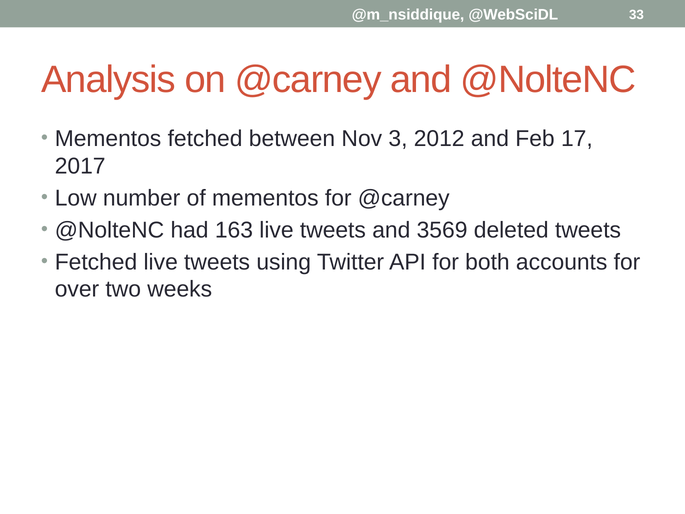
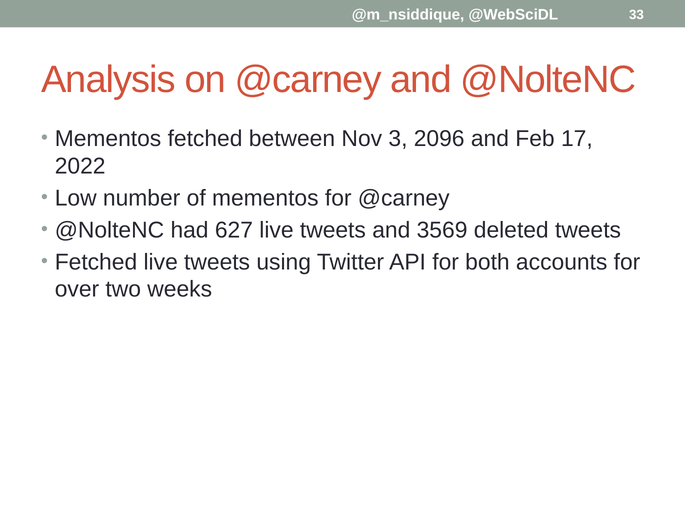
2012: 2012 -> 2096 (439, 139)
2017: 2017 -> 2022 (80, 166)
163: 163 -> 627 (234, 230)
